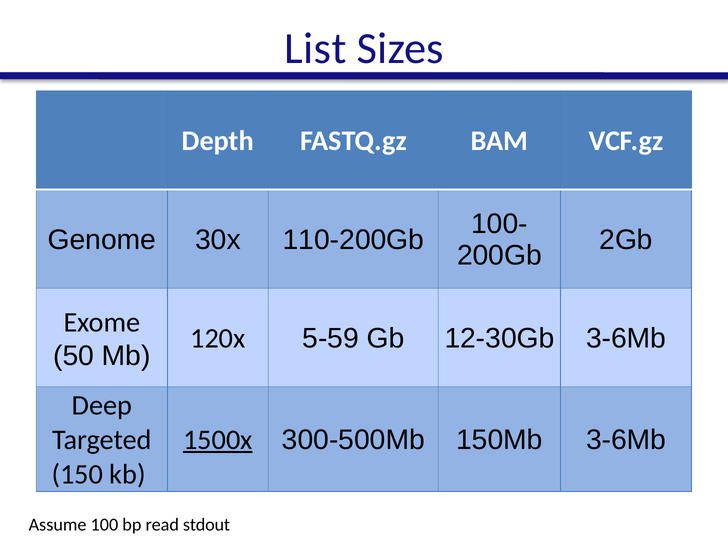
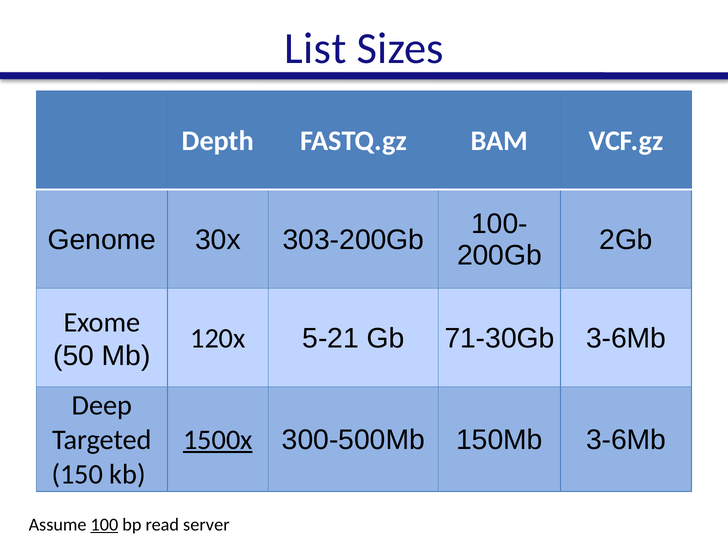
110-200Gb: 110-200Gb -> 303-200Gb (353, 240)
5-59: 5-59 -> 5-21 (331, 338)
12-30Gb: 12-30Gb -> 71-30Gb (500, 338)
100 underline: none -> present (104, 525)
stdout: stdout -> server (206, 525)
